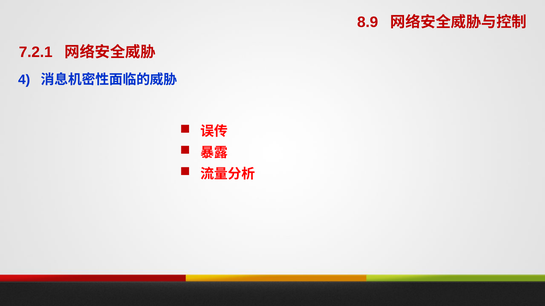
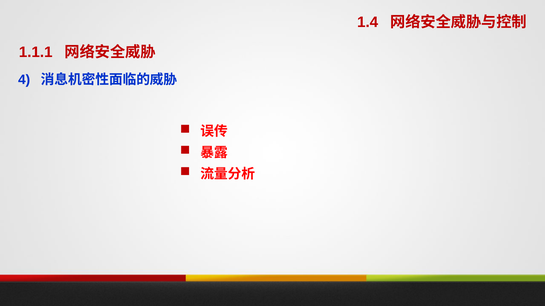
8.9: 8.9 -> 1.4 (368, 22)
7.2.1: 7.2.1 -> 1.1.1 (36, 52)
